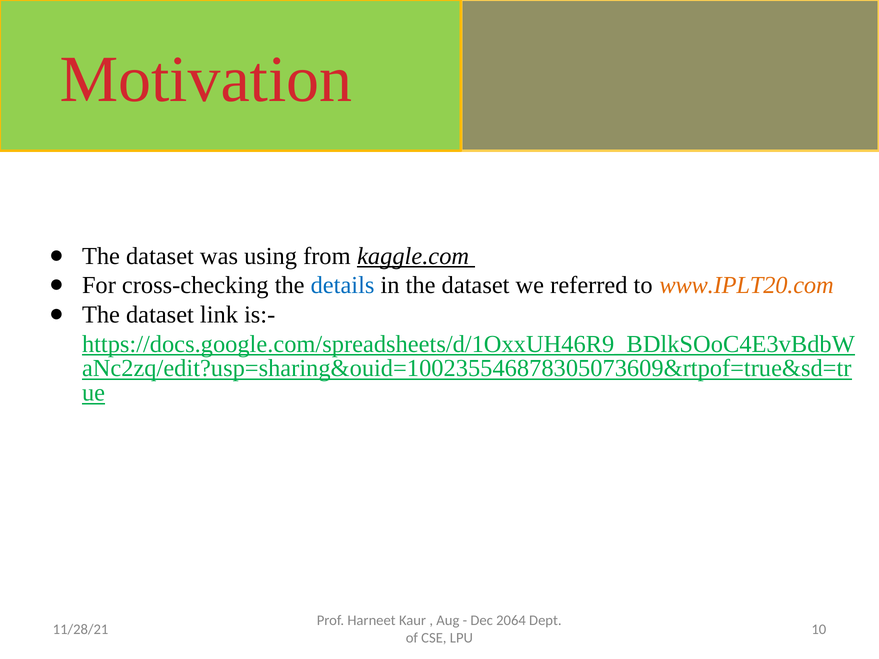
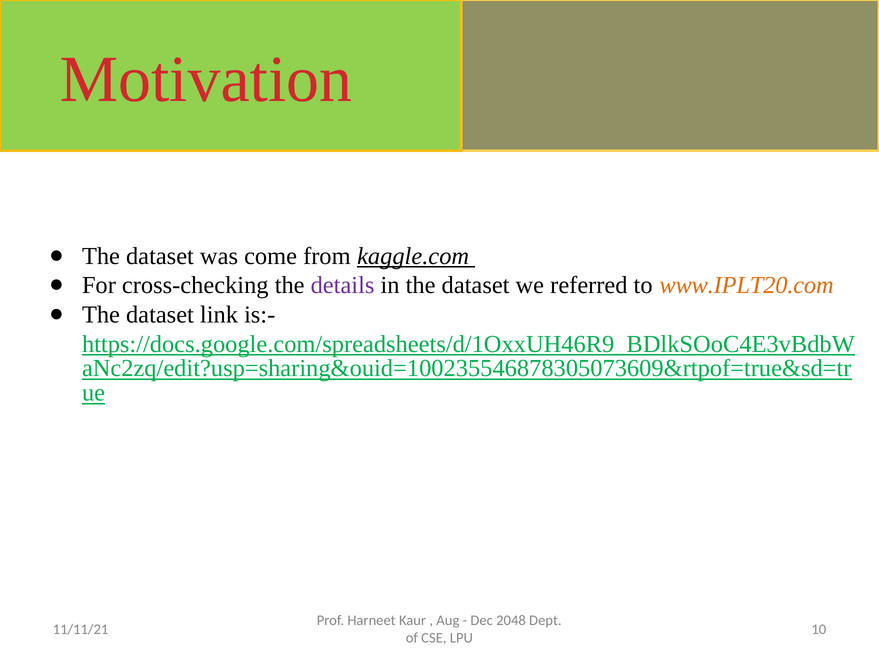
using: using -> come (271, 256)
details colour: blue -> purple (343, 286)
2064: 2064 -> 2048 (511, 621)
11/28/21: 11/28/21 -> 11/11/21 (81, 630)
